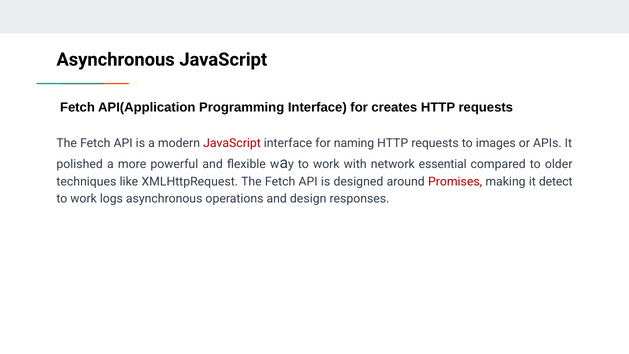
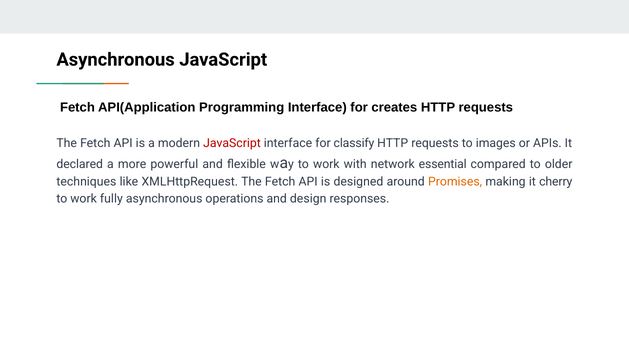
naming: naming -> classify (354, 143)
polished: polished -> declared (80, 164)
Promises colour: red -> orange (455, 182)
detect: detect -> cherry (556, 182)
logs: logs -> fully (111, 198)
